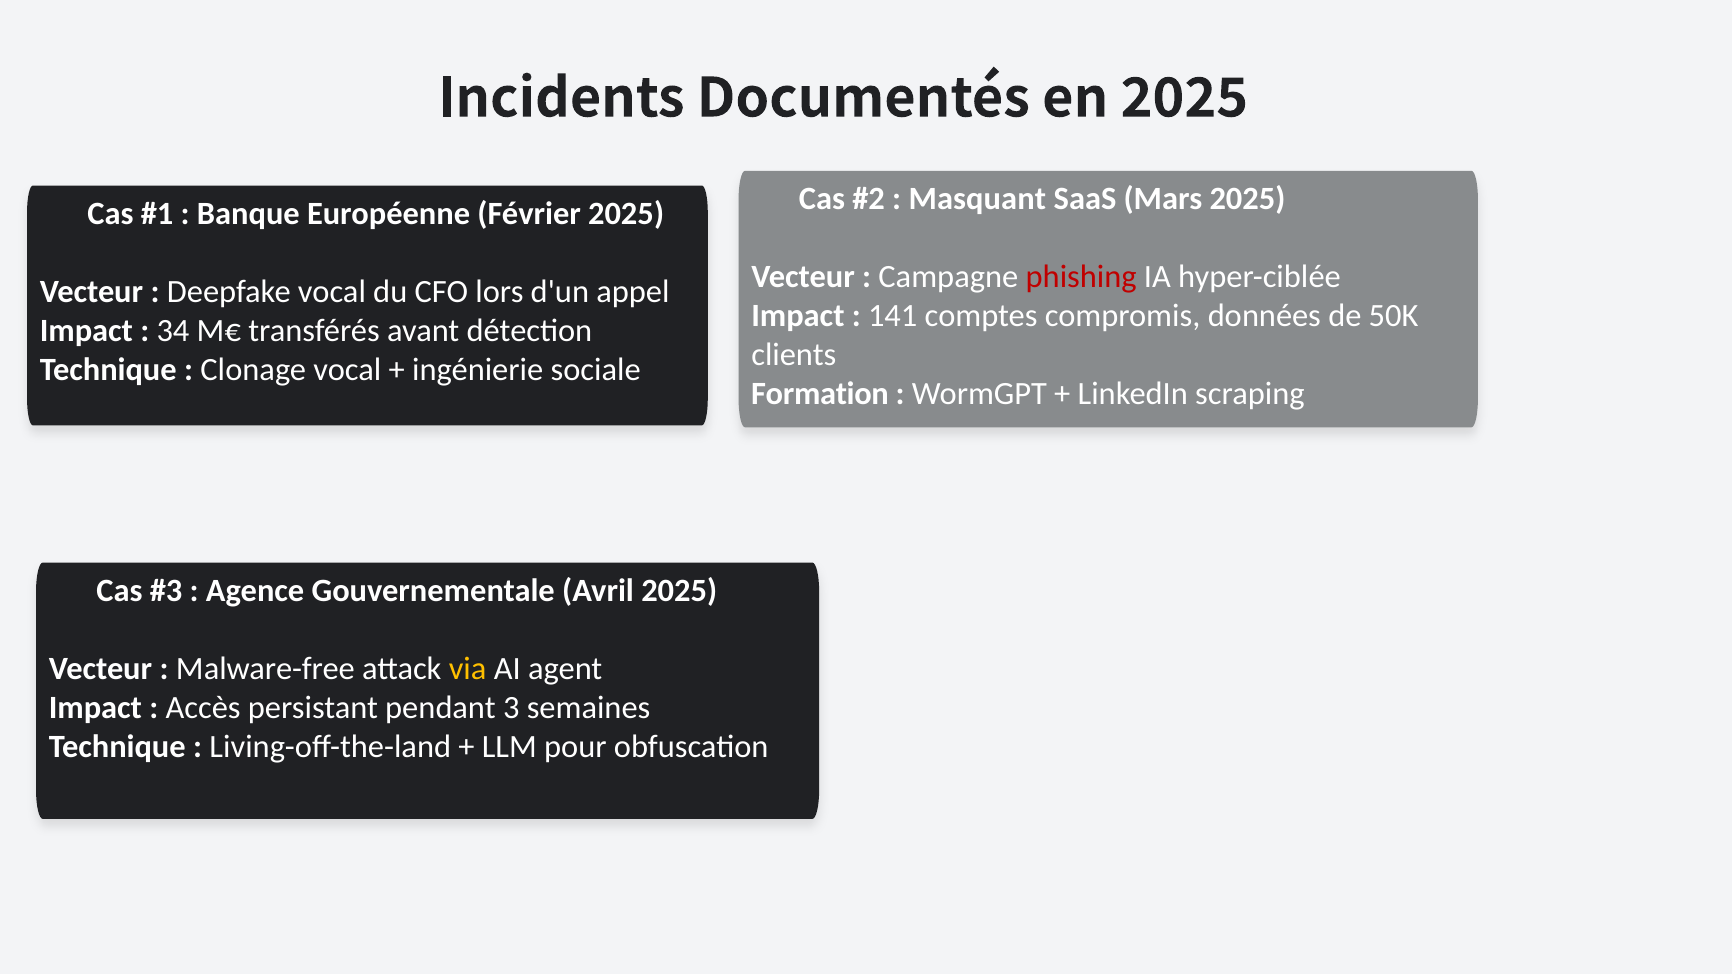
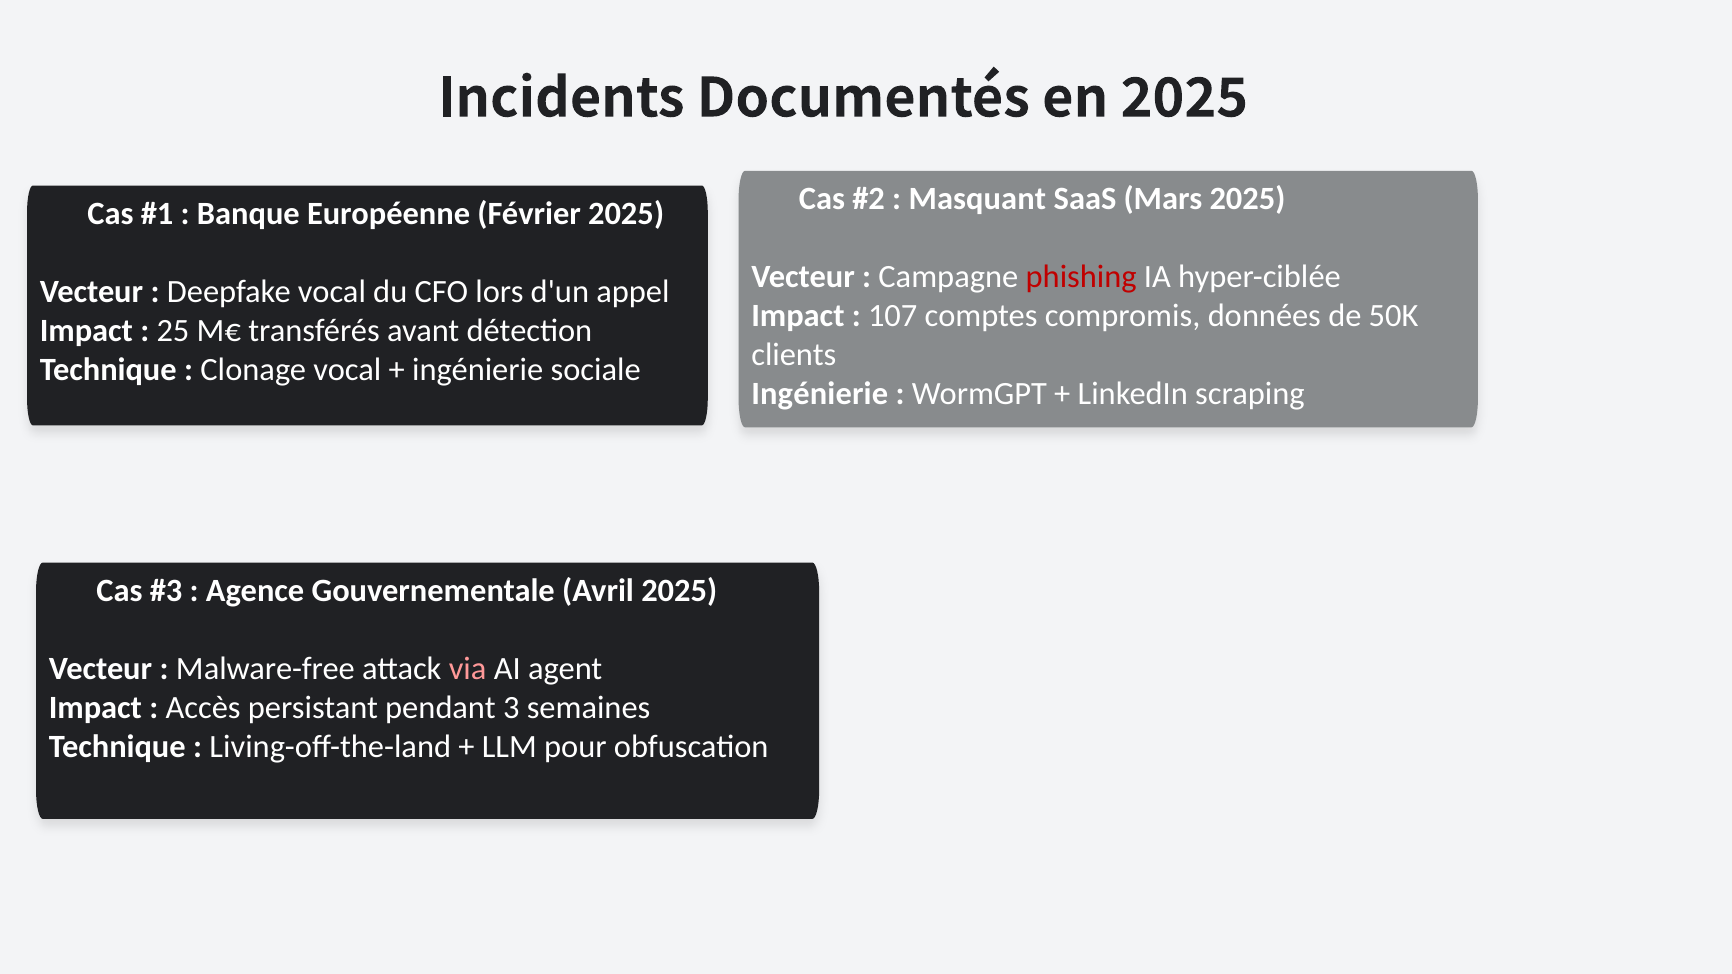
141: 141 -> 107 (893, 316)
34: 34 -> 25 (173, 331)
Formation: Formation -> Ingénierie (820, 394)
via colour: yellow -> pink (468, 669)
